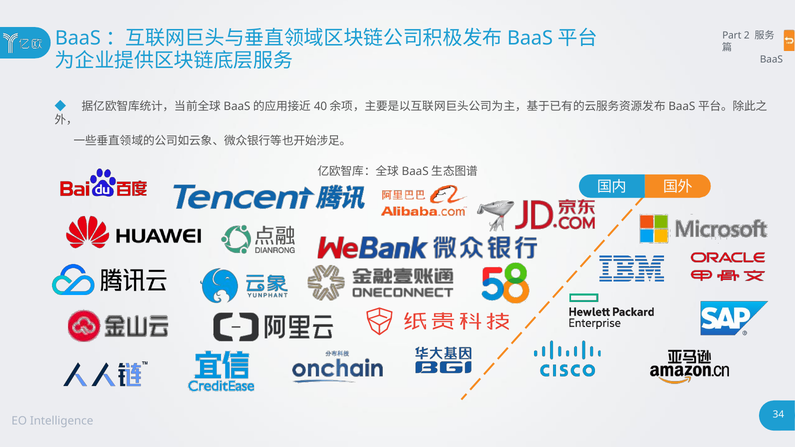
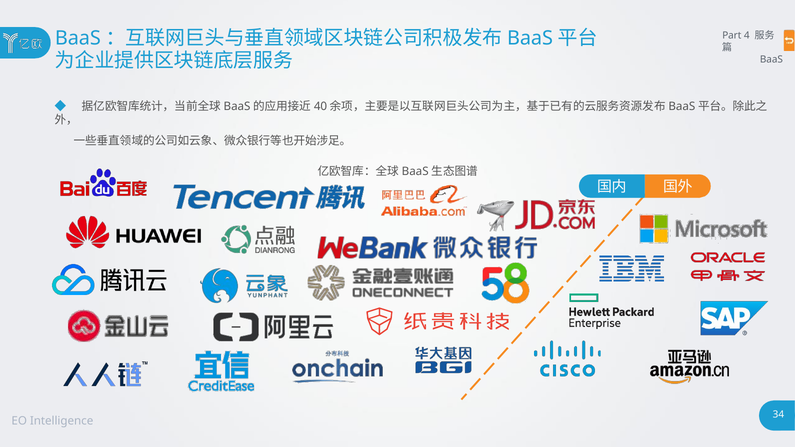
2: 2 -> 4 (747, 36)
